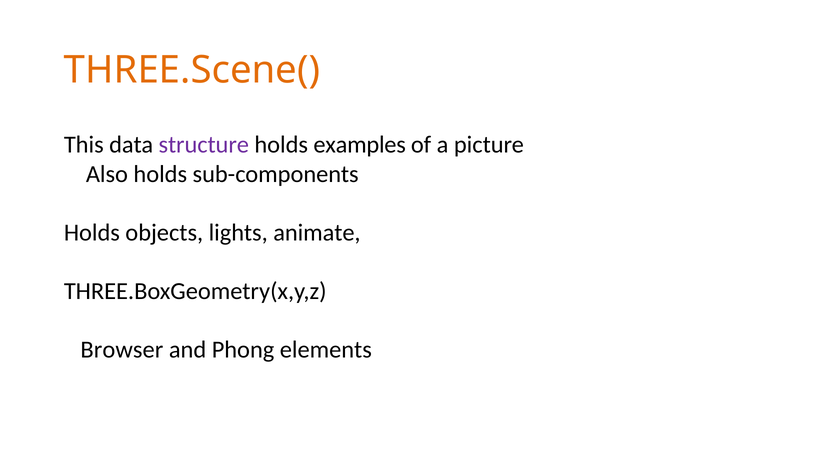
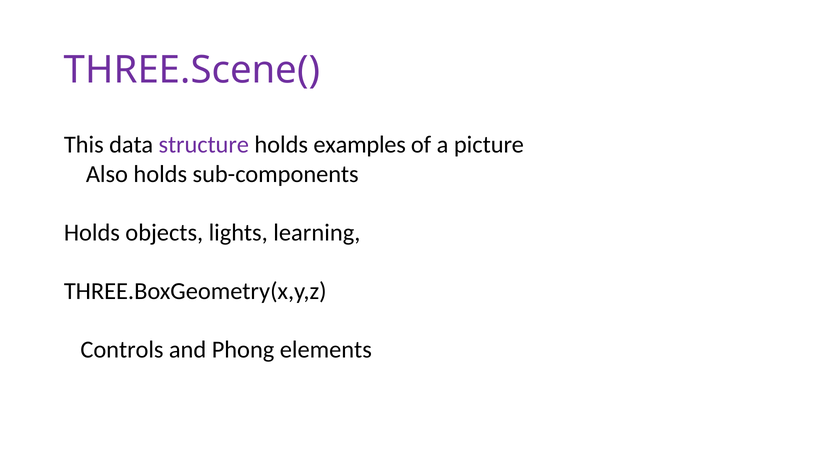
THREE.Scene( colour: orange -> purple (192, 70)
animate: animate -> learning (317, 233)
Browser: Browser -> Controls (122, 350)
